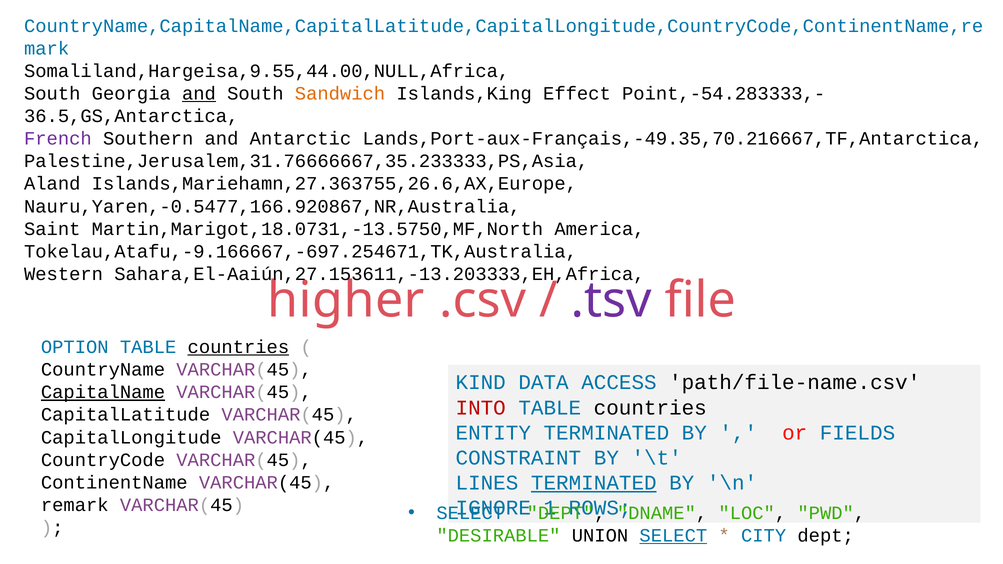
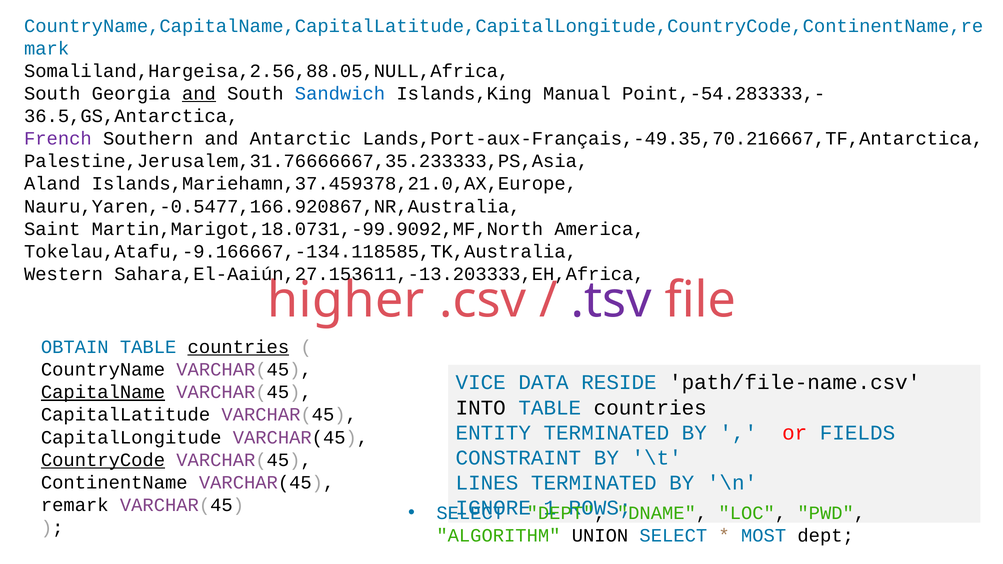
Somaliland,Hargeisa,9.55,44.00,NULL,Africa: Somaliland,Hargeisa,9.55,44.00,NULL,Africa -> Somaliland,Hargeisa,2.56,88.05,NULL,Africa (267, 71)
Sandwich colour: orange -> blue (340, 94)
Effect: Effect -> Manual (577, 94)
Islands,Mariehamn,27.363755,26.6,AX,Europe: Islands,Mariehamn,27.363755,26.6,AX,Europe -> Islands,Mariehamn,37.459378,21.0,AX,Europe (334, 184)
Martin,Marigot,18.0731,-13.5750,MF,North: Martin,Marigot,18.0731,-13.5750,MF,North -> Martin,Marigot,18.0731,-99.9092,MF,North (317, 229)
Tokelau,Atafu,-9.166667,-697.254671,TK,Australia: Tokelau,Atafu,-9.166667,-697.254671,TK,Australia -> Tokelau,Atafu,-9.166667,-134.118585,TK,Australia (300, 252)
OPTION: OPTION -> OBTAIN (75, 347)
KIND: KIND -> VICE (481, 383)
ACCESS: ACCESS -> RESIDE (619, 383)
INTO colour: red -> black (481, 408)
CountryCode underline: none -> present (103, 460)
TERMINATED underline: present -> none (594, 483)
DESIRABLE: DESIRABLE -> ALGORITHM (498, 536)
SELECT underline: present -> none (673, 536)
CITY: CITY -> MOST (764, 536)
